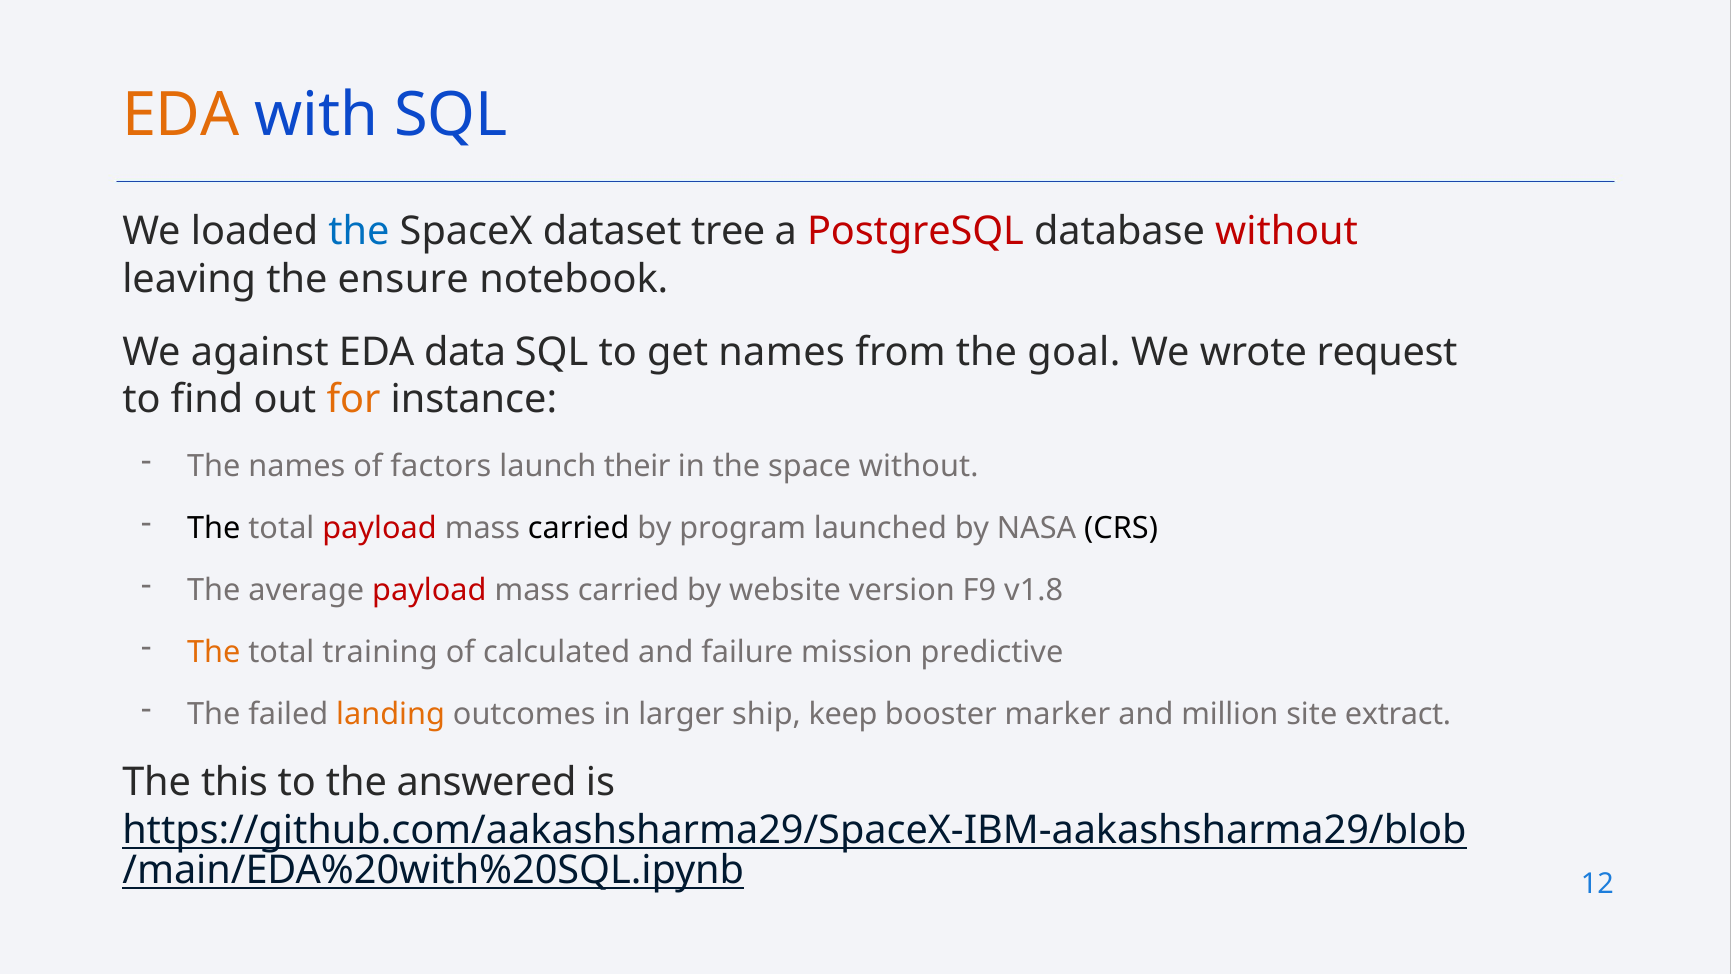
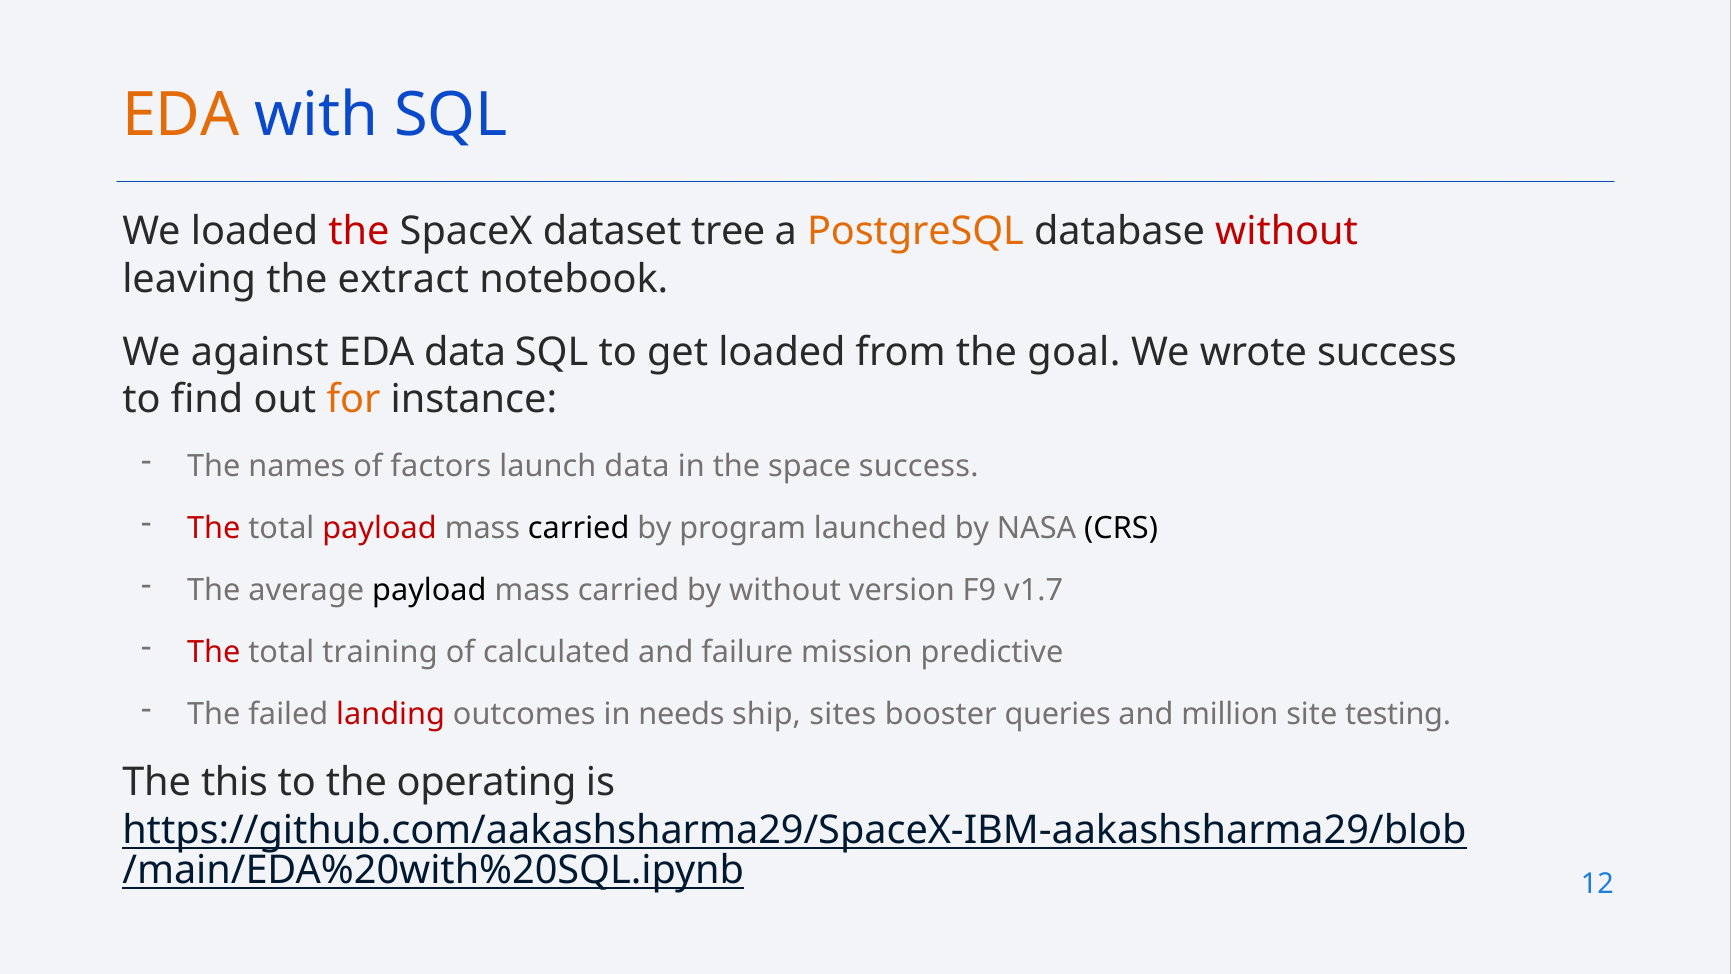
the colour: blue -> red (359, 231)
PostgreSQL colour: red -> orange (916, 231)
ensure: ensure -> extract (403, 279)
get names: names -> loaded (782, 352)
wrote request: request -> success (1387, 352)
launch their: their -> data (637, 466)
space without: without -> success (919, 466)
The colour: black -> red (214, 528)
payload colour: red -> black (429, 590)
by website: website -> without (785, 590)
v1.8: v1.8 -> v1.7 (1034, 590)
The colour: orange -> red (214, 652)
landing colour: orange -> red (391, 714)
larger: larger -> needs (681, 714)
keep: keep -> sites (843, 714)
marker: marker -> queries (1058, 714)
extract: extract -> testing (1398, 714)
answered: answered -> operating (487, 782)
